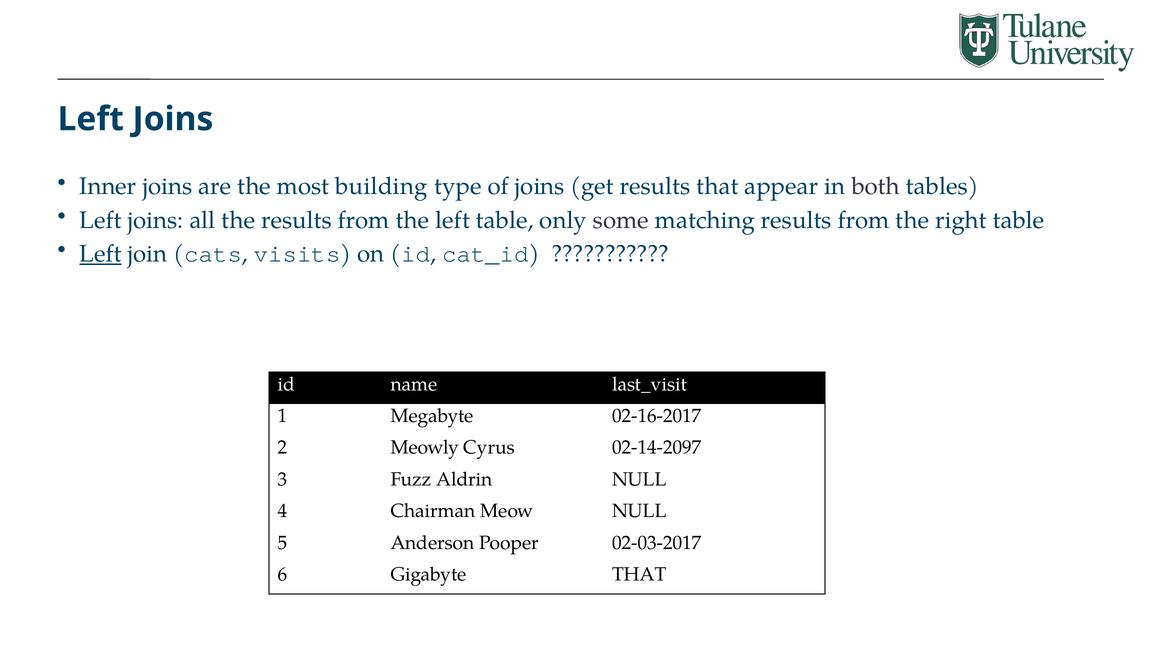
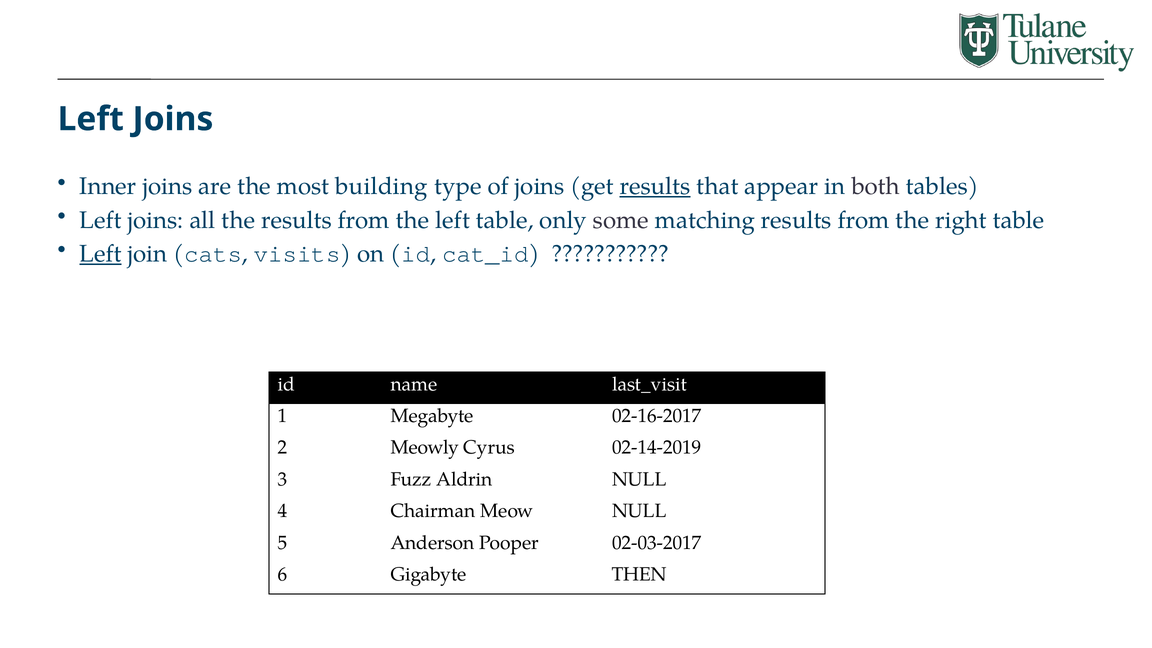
results underline: none -> present (655, 187)
02-14-2097: 02-14-2097 -> 02-14-2019 (657, 448)
Gigabyte THAT: THAT -> THEN (639, 574)
